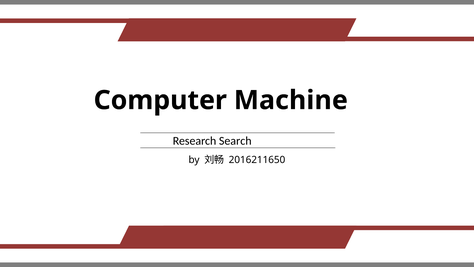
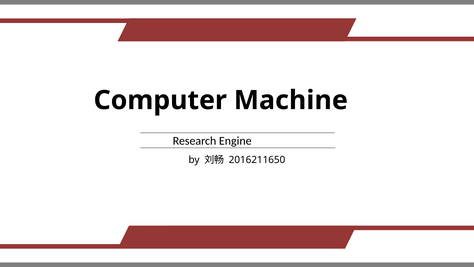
Search: Search -> Engine (235, 141)
